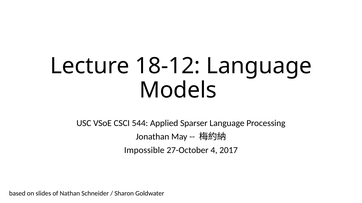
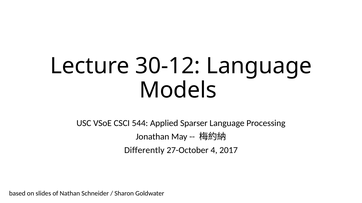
18-12: 18-12 -> 30-12 (168, 66)
Impossible: Impossible -> Differently (144, 151)
